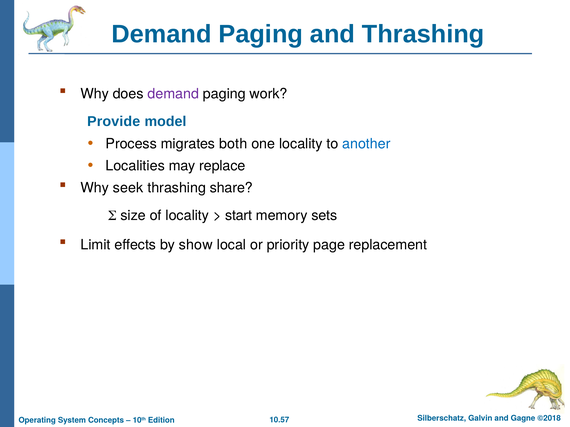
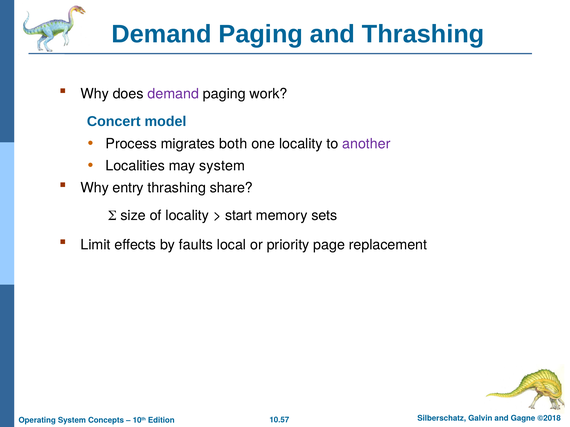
Provide: Provide -> Concert (114, 122)
another colour: blue -> purple (366, 144)
may replace: replace -> system (222, 166)
seek: seek -> entry (128, 188)
show: show -> faults (196, 245)
